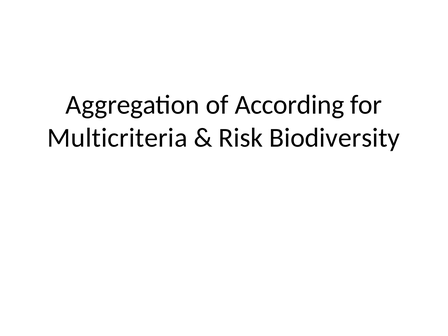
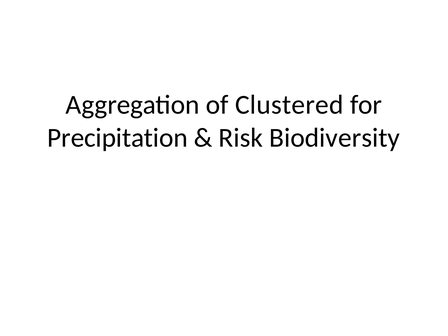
According: According -> Clustered (289, 105)
Multicriteria: Multicriteria -> Precipitation (118, 138)
